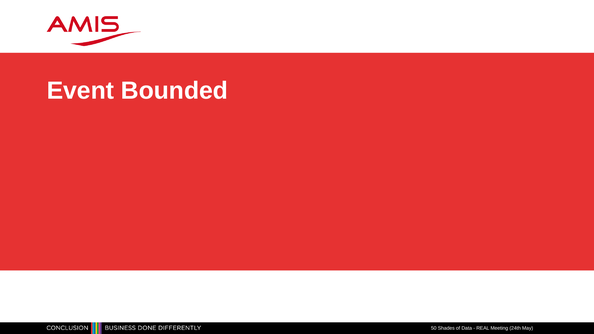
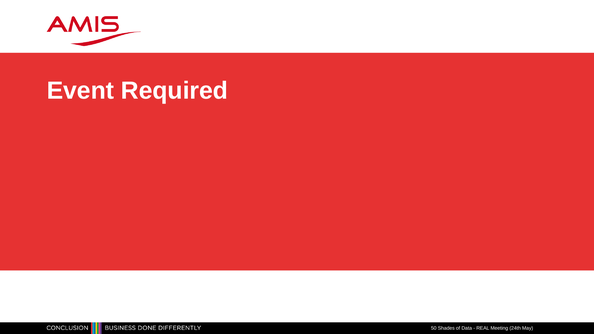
Bounded: Bounded -> Required (174, 91)
